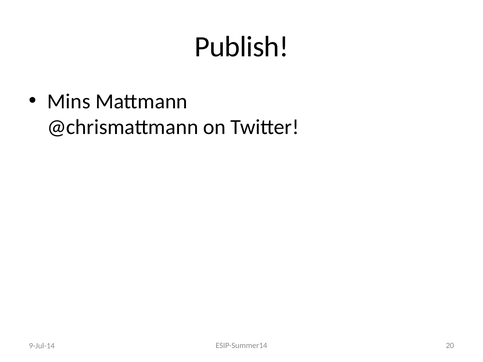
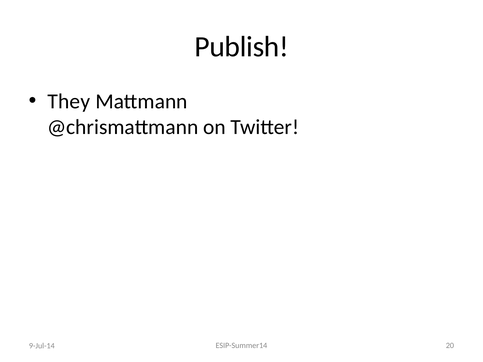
Mins: Mins -> They (69, 101)
